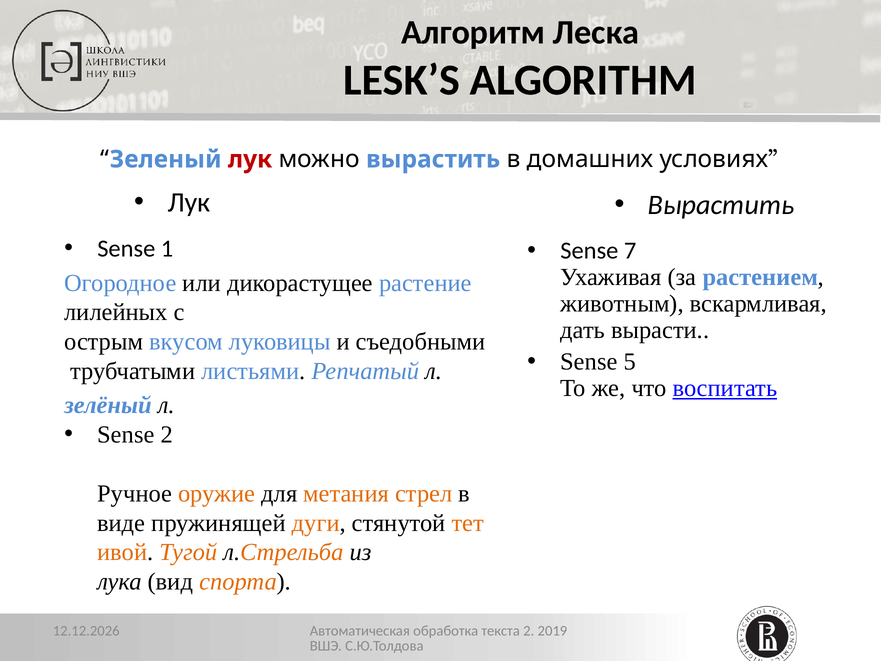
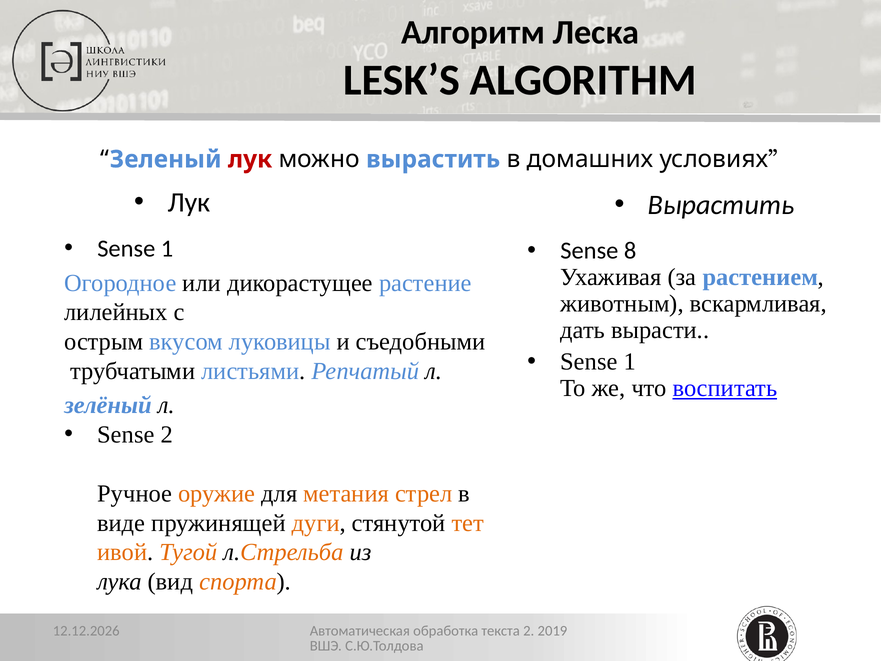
7: 7 -> 8 (630, 251)
5: 5 -> 1 (630, 361)
